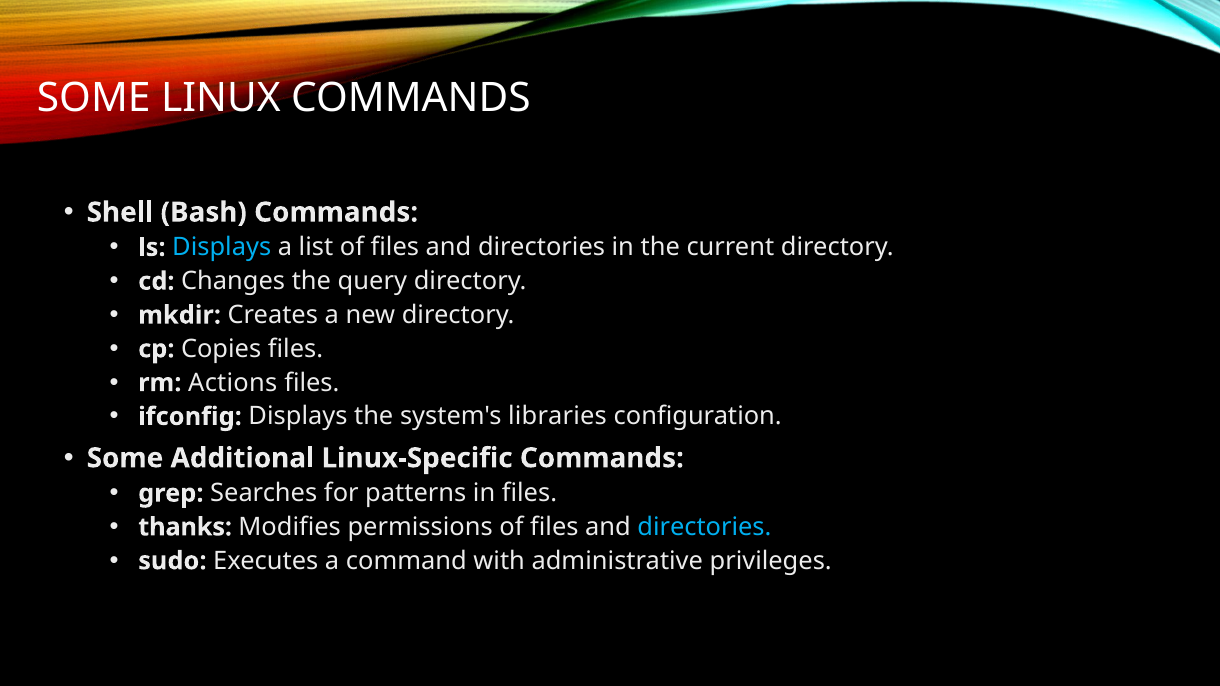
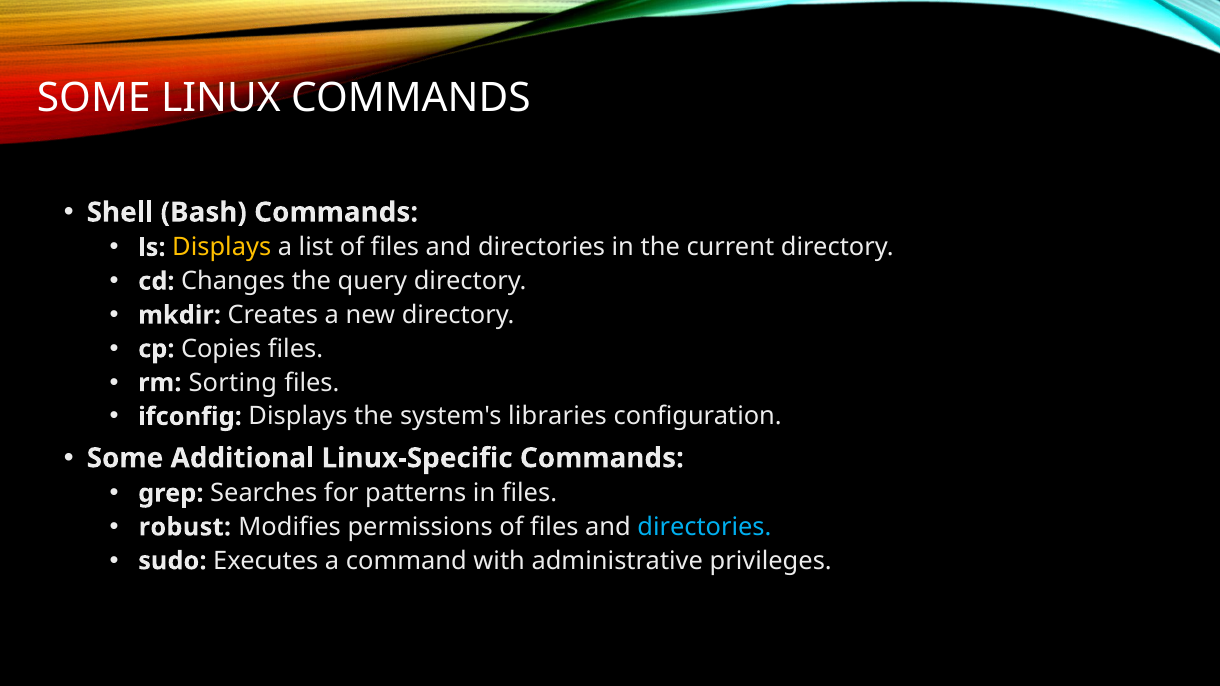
Displays colour: light blue -> yellow (222, 248)
Actions: Actions -> Sorting (233, 383)
thanks: thanks -> robust (185, 527)
